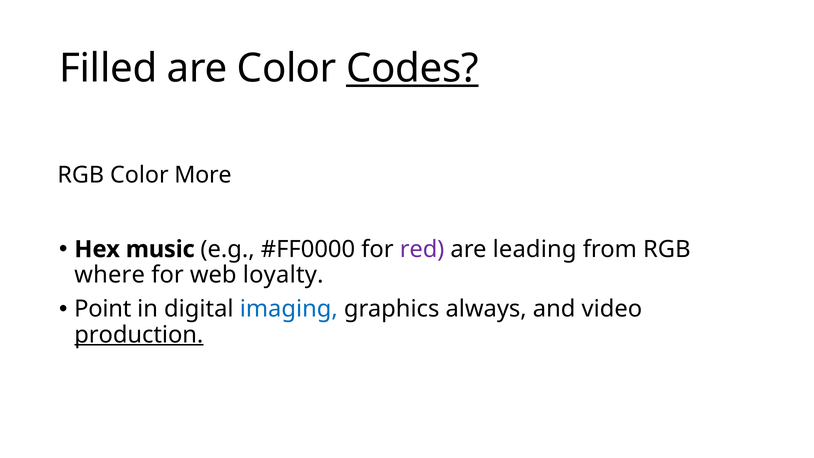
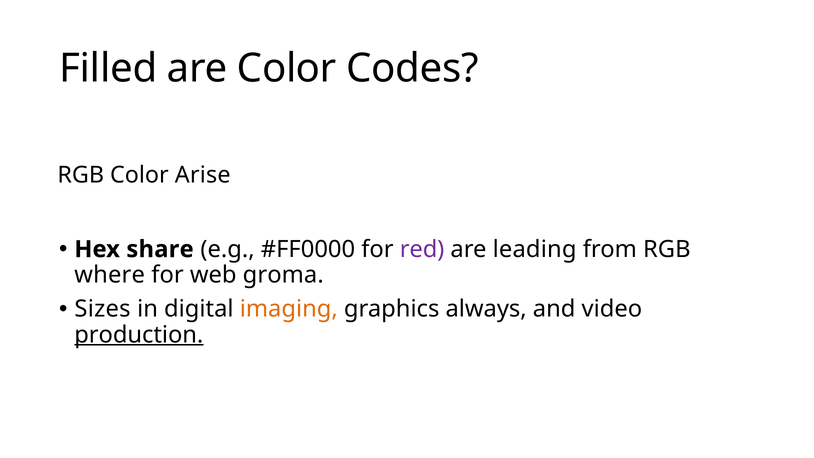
Codes underline: present -> none (412, 68)
More: More -> Arise (203, 175)
music: music -> share (160, 249)
loyalty: loyalty -> groma (283, 275)
Point: Point -> Sizes (103, 309)
imaging colour: blue -> orange (289, 309)
